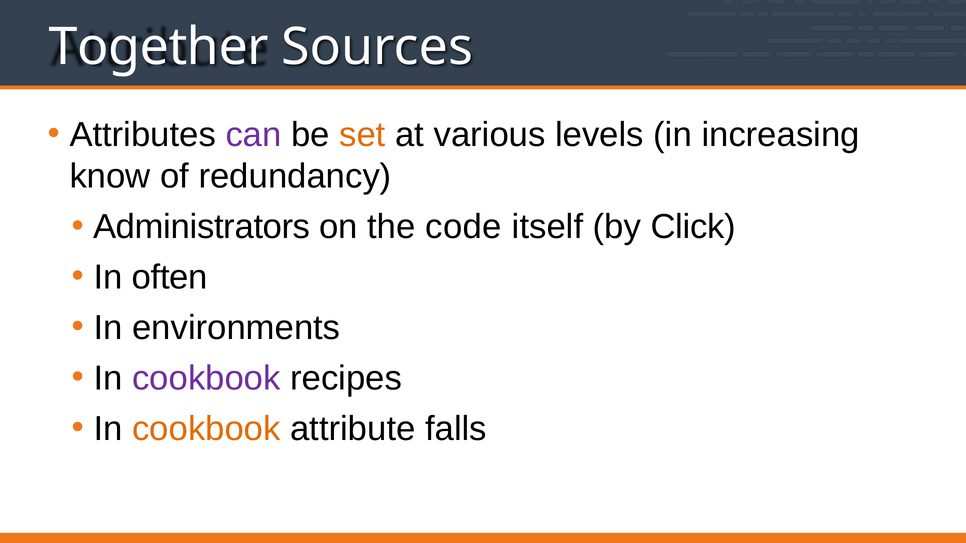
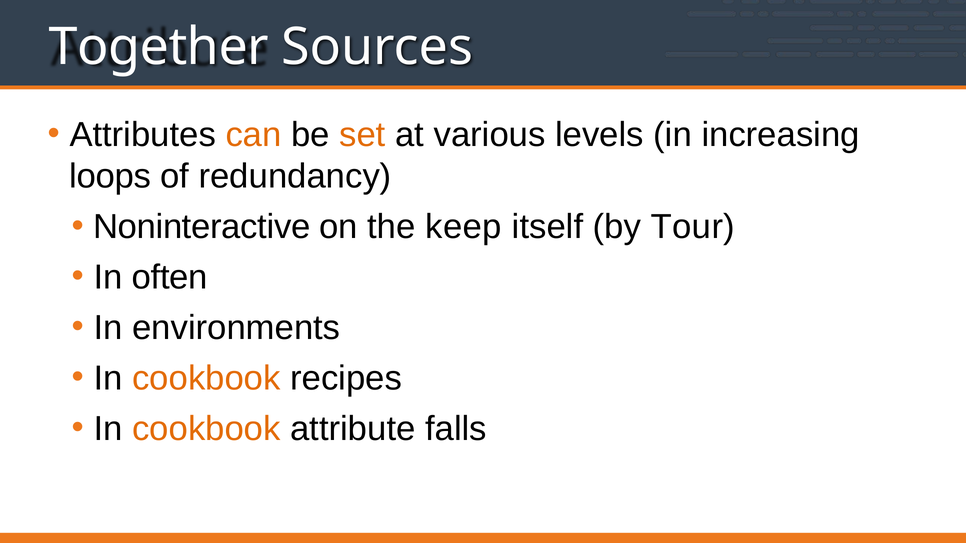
can colour: purple -> orange (254, 135)
know: know -> loops (110, 177)
Administrators: Administrators -> Noninteractive (202, 227)
code: code -> keep (464, 227)
Click: Click -> Tour (693, 227)
cookbook colour: purple -> orange (206, 378)
